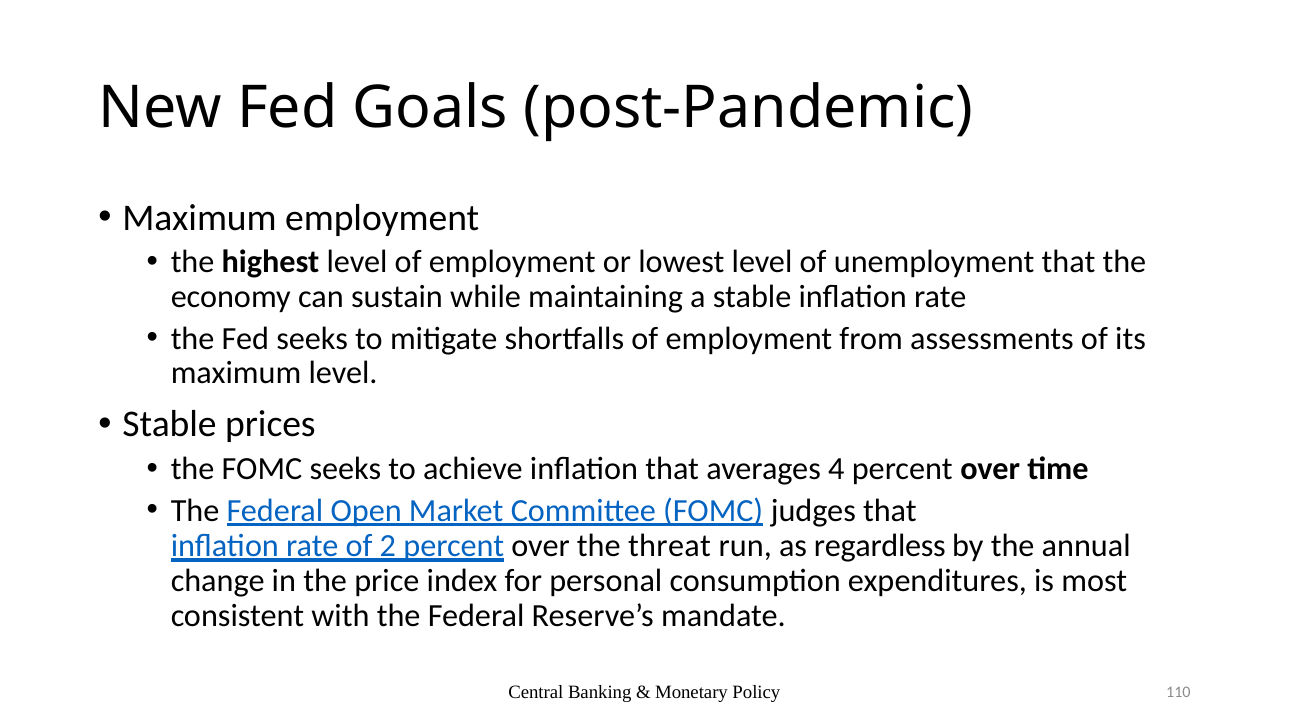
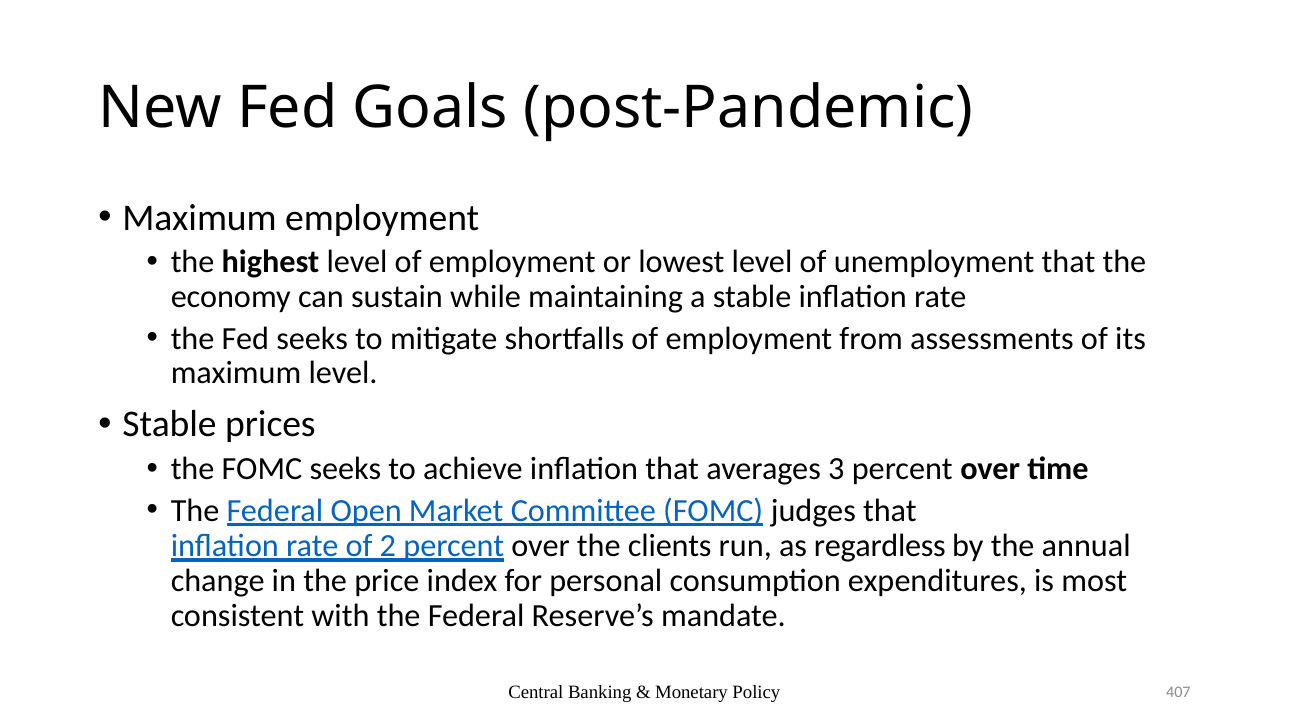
4: 4 -> 3 (836, 469)
threat: threat -> clients (670, 546)
110: 110 -> 407 (1178, 692)
